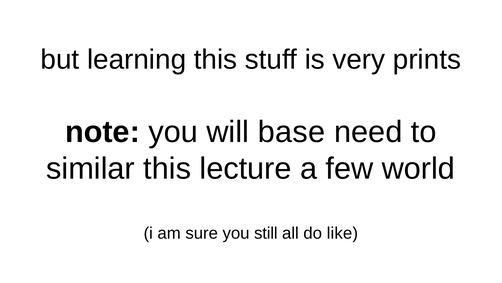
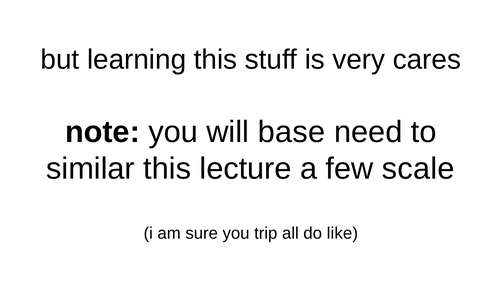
prints: prints -> cares (427, 59)
world: world -> scale (418, 168)
still: still -> trip (266, 233)
